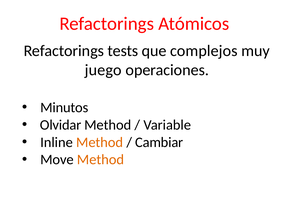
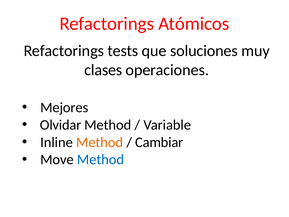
complejos: complejos -> soluciones (204, 51)
juego: juego -> clases (103, 70)
Minutos: Minutos -> Mejores (64, 107)
Method colour: orange -> blue (101, 159)
